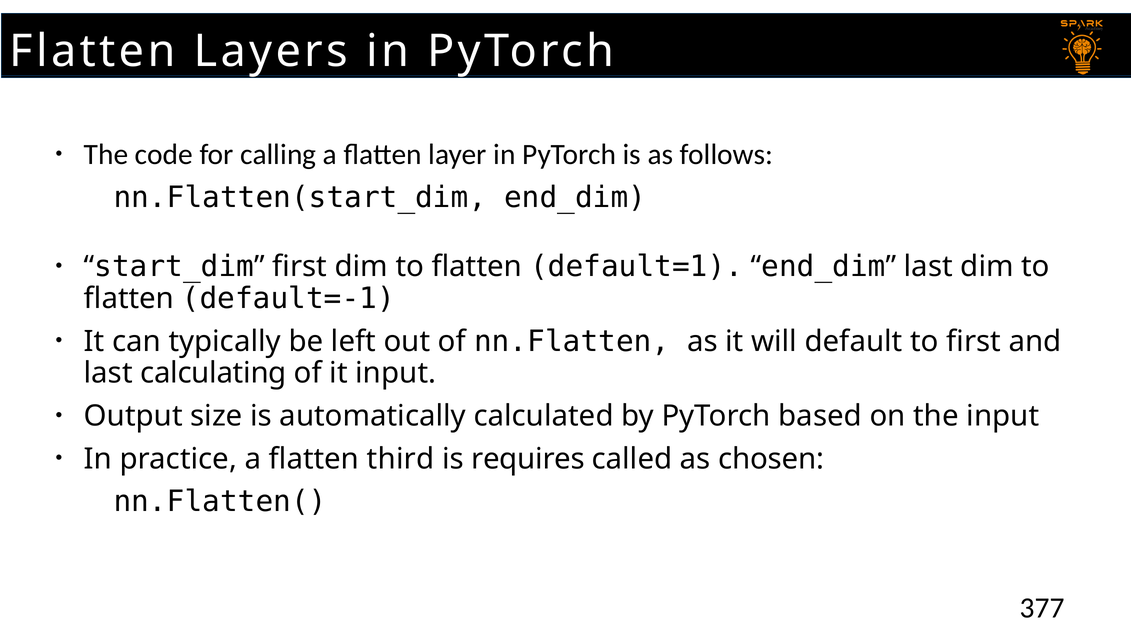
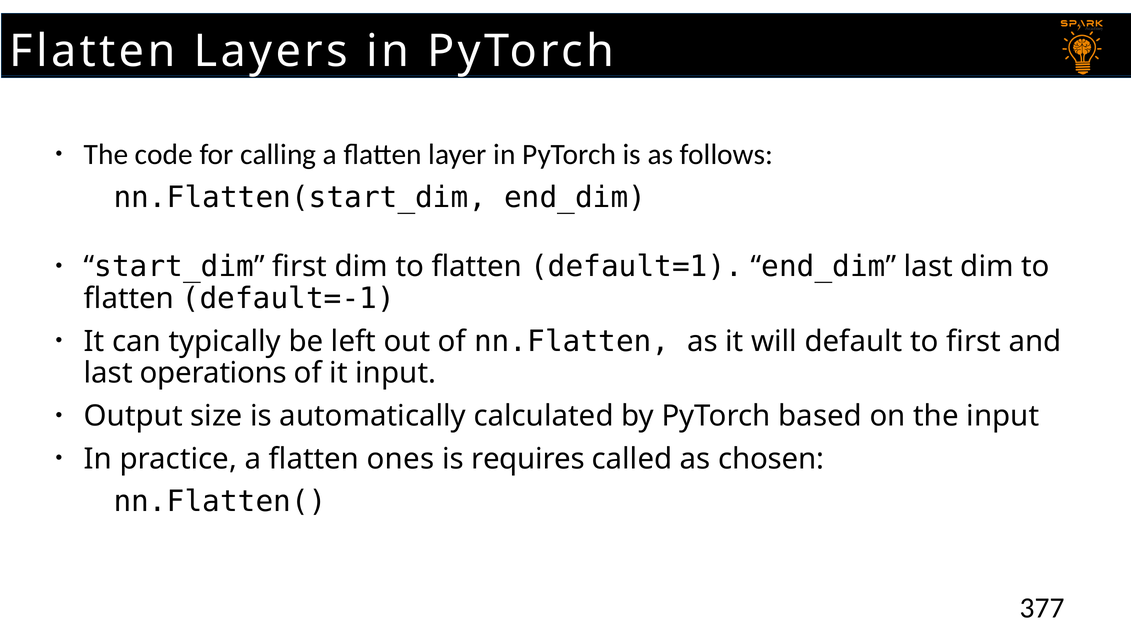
calculating: calculating -> operations (213, 373)
third: third -> ones (401, 459)
